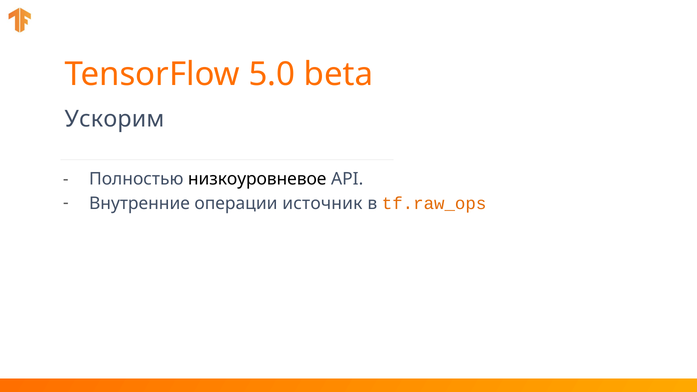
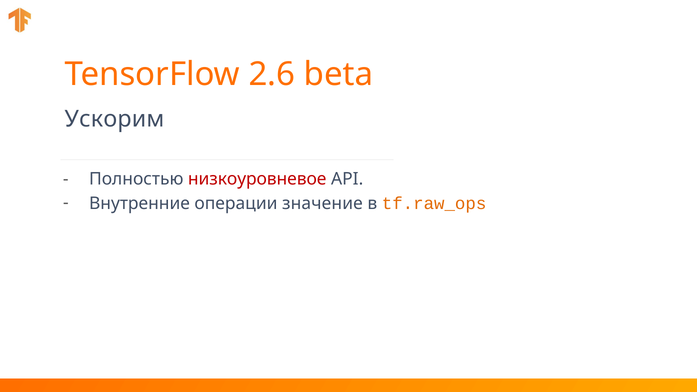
5.0: 5.0 -> 2.6 (272, 74)
низкоуровневое colour: black -> red (257, 179)
источник: источник -> значение (322, 203)
